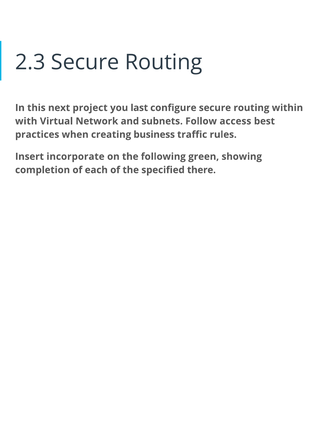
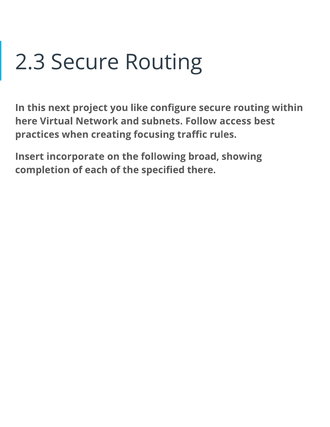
last: last -> like (139, 108)
with: with -> here (26, 121)
business: business -> focusing (154, 135)
green: green -> broad (204, 157)
